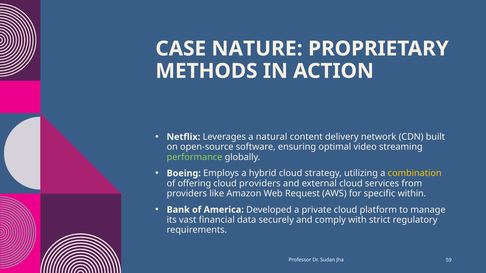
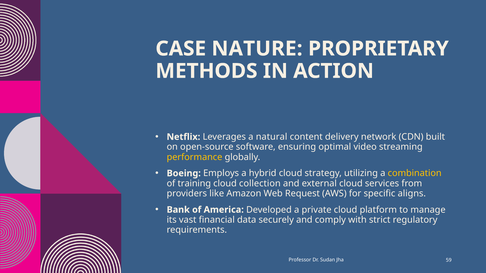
performance colour: light green -> yellow (195, 157)
offering: offering -> training (194, 184)
cloud providers: providers -> collection (260, 184)
within: within -> aligns (412, 194)
